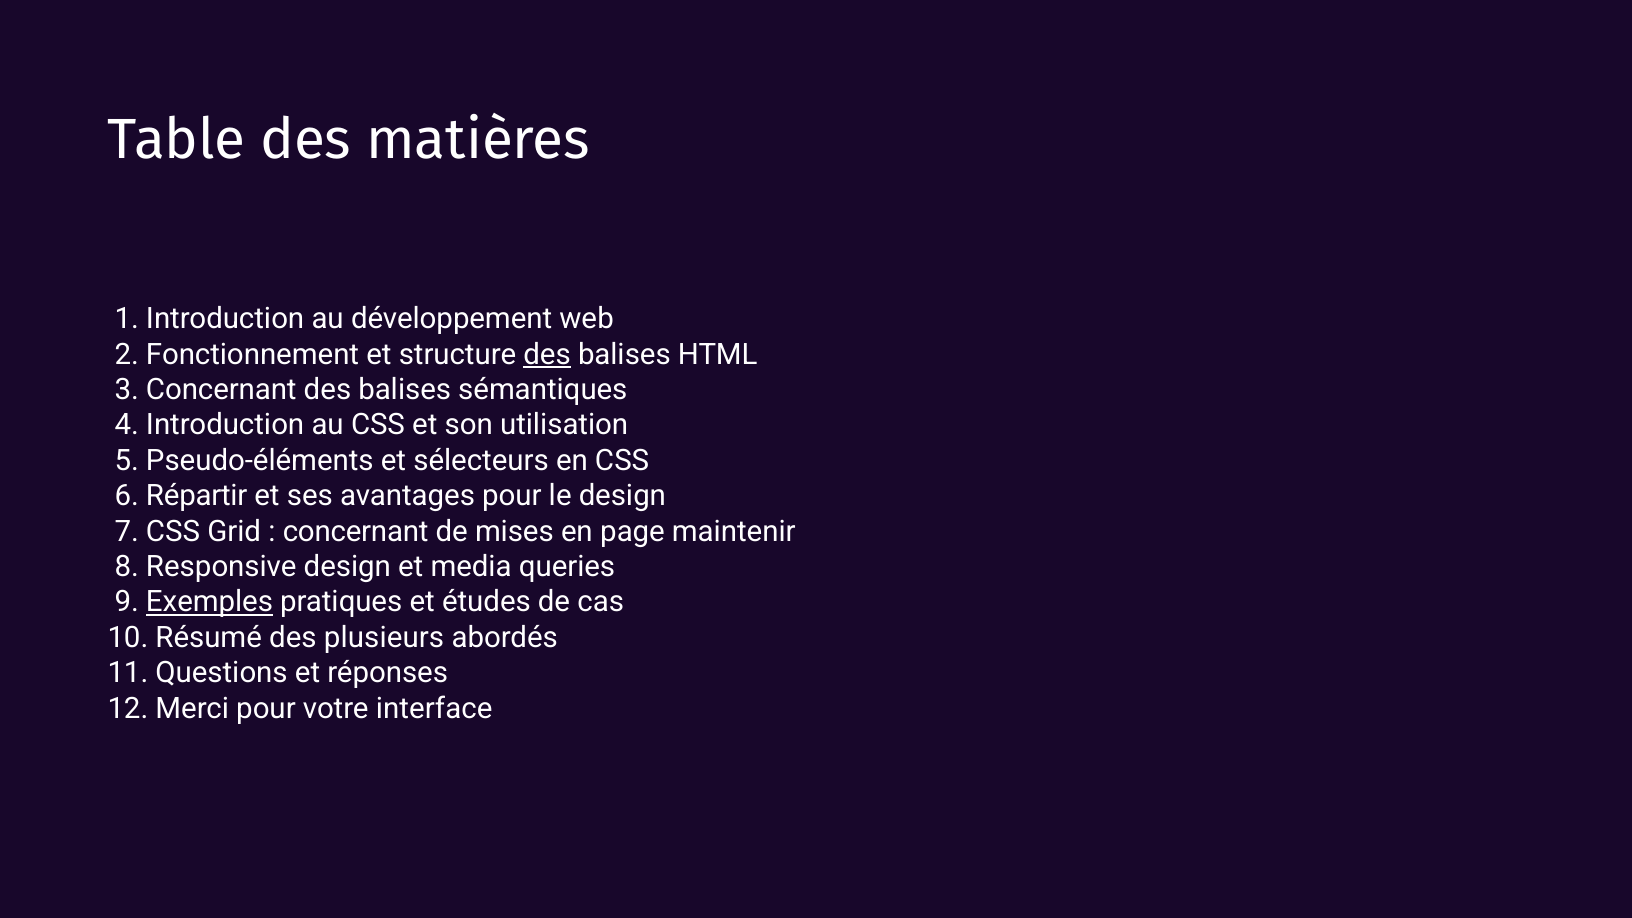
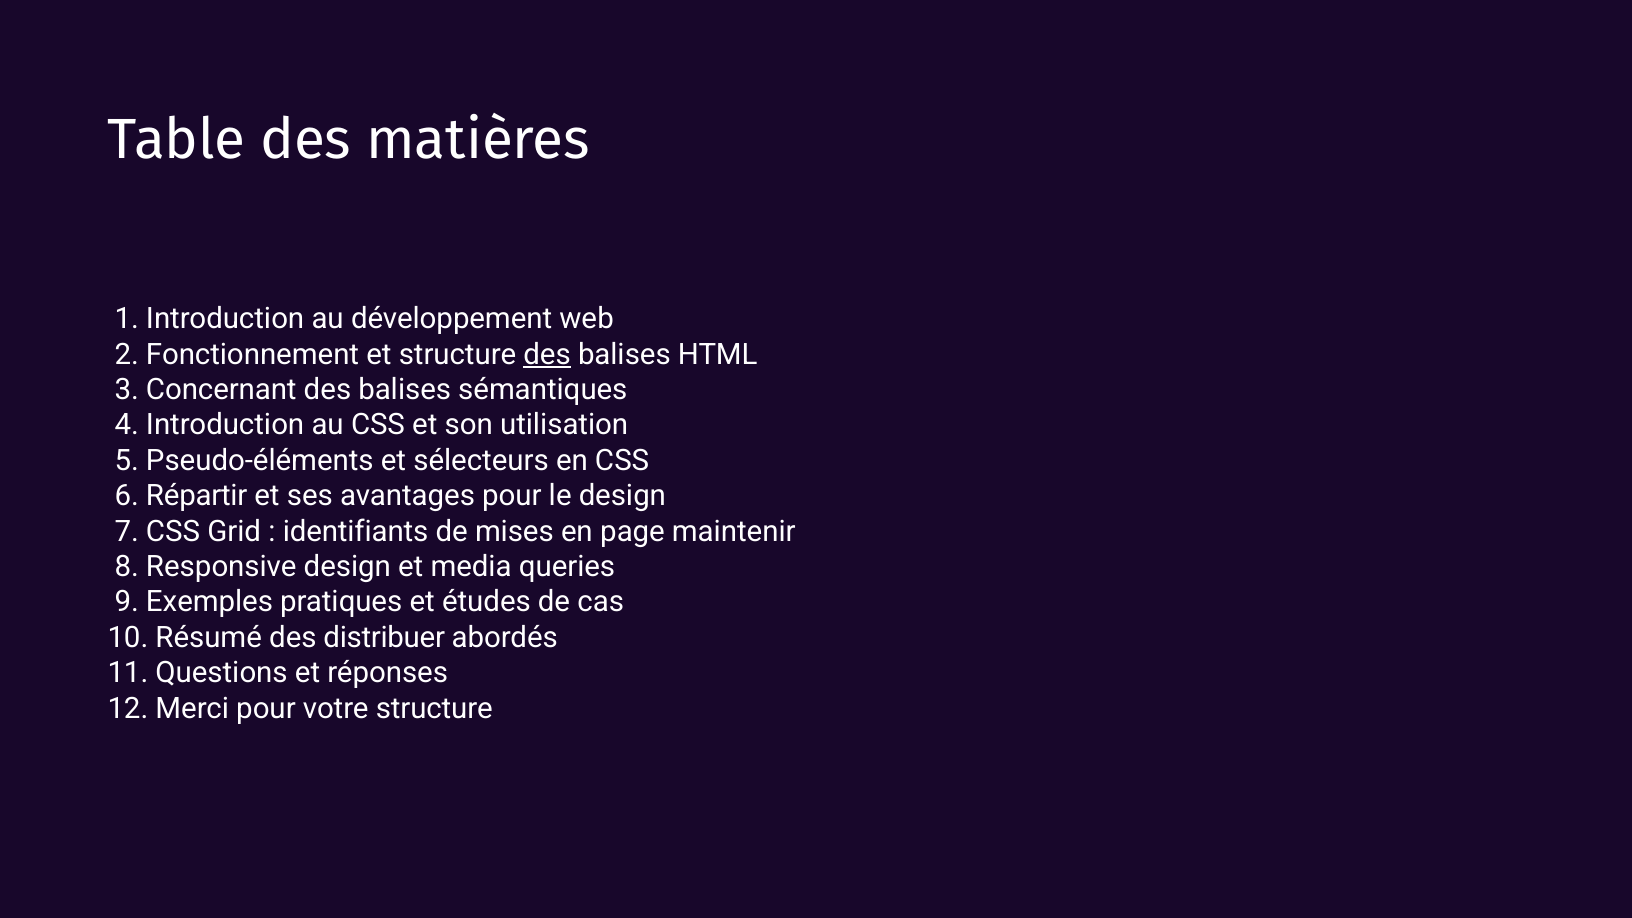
concernant: concernant -> identifiants (356, 531)
Exemples underline: present -> none (210, 602)
plusieurs: plusieurs -> distribuer (384, 638)
votre interface: interface -> structure (434, 708)
